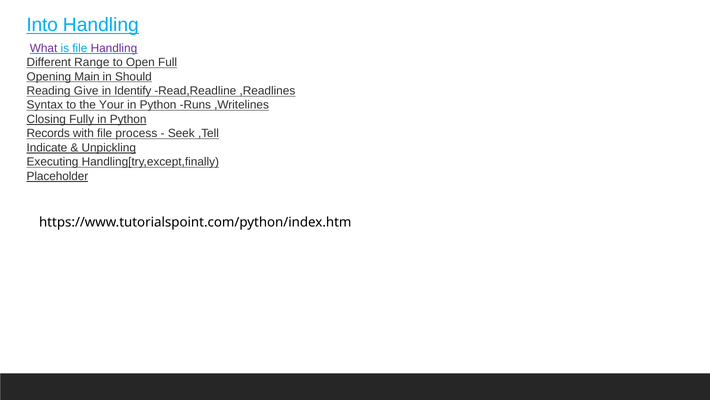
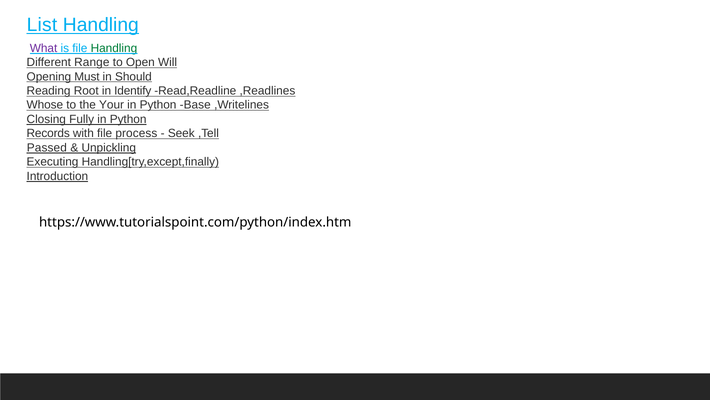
Into: Into -> List (42, 25)
Handling colour: purple -> green (114, 48)
Full: Full -> Will (168, 62)
Main: Main -> Must (87, 77)
Give: Give -> Root (86, 91)
Syntax: Syntax -> Whose (45, 105)
Runs: Runs -> Base (195, 105)
Indicate: Indicate -> Passed (47, 148)
Placeholder: Placeholder -> Introduction (57, 176)
